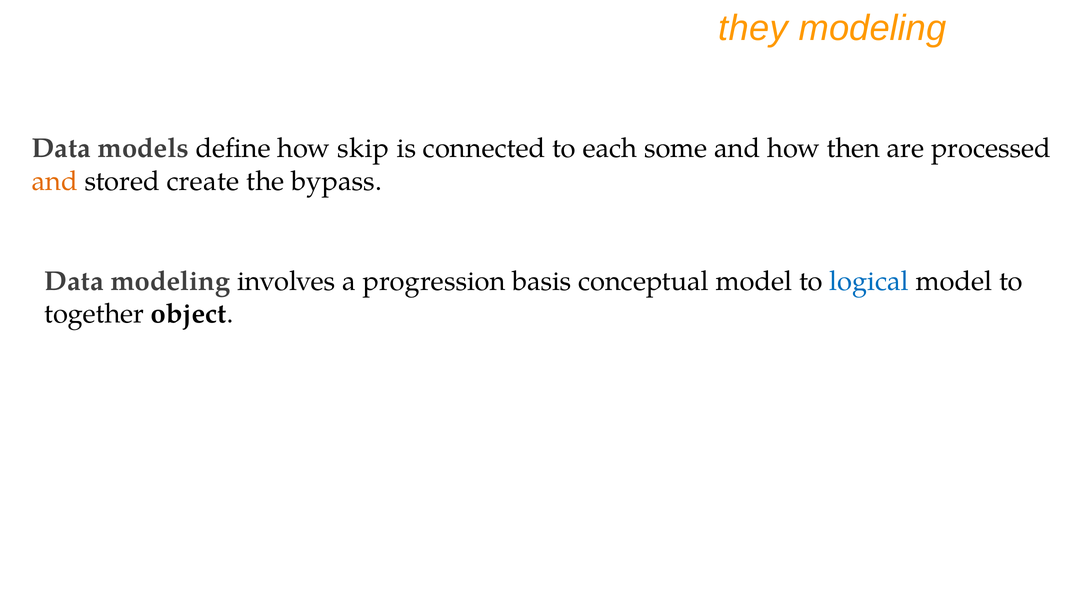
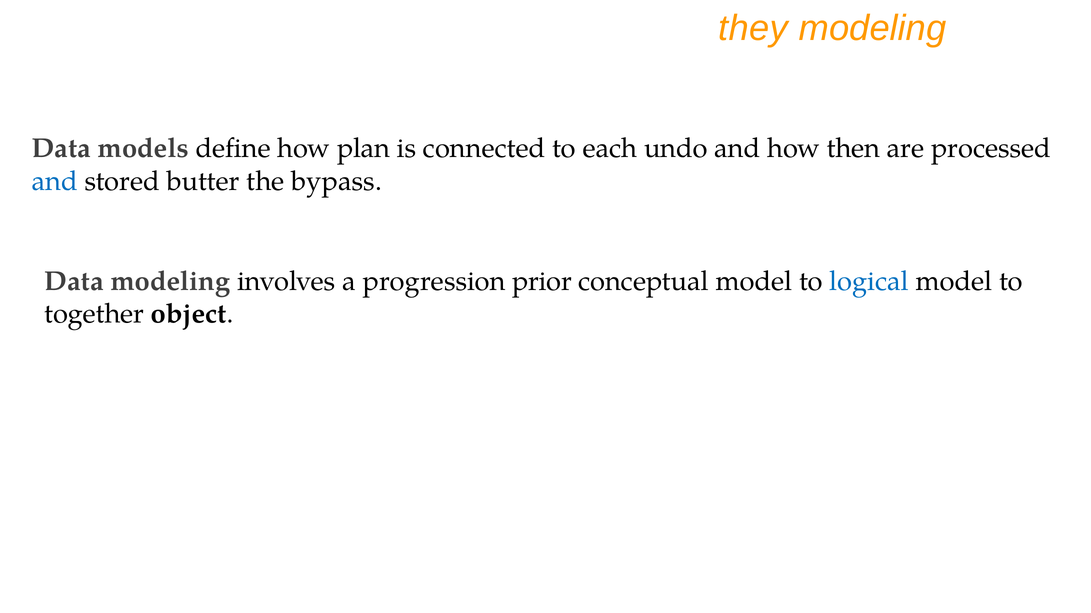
skip: skip -> plan (364, 149)
some: some -> undo (676, 149)
and colour: orange -> blue (55, 181)
create: create -> butter (203, 181)
basis: basis -> prior (542, 281)
